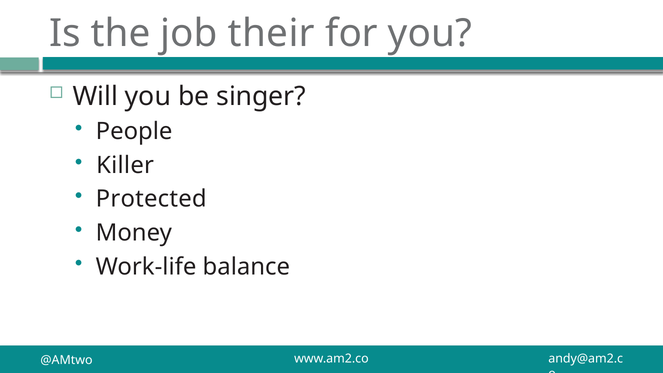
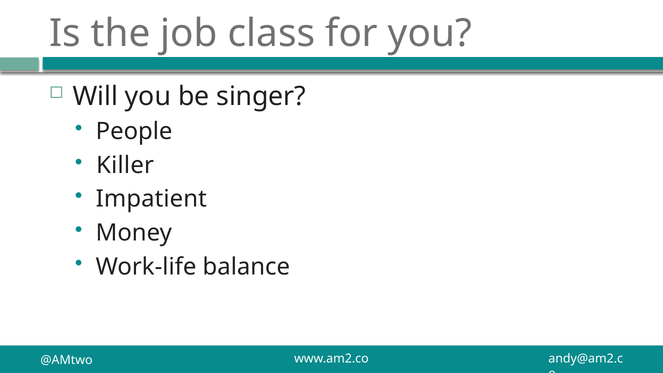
their: their -> class (271, 33)
Protected: Protected -> Impatient (151, 199)
